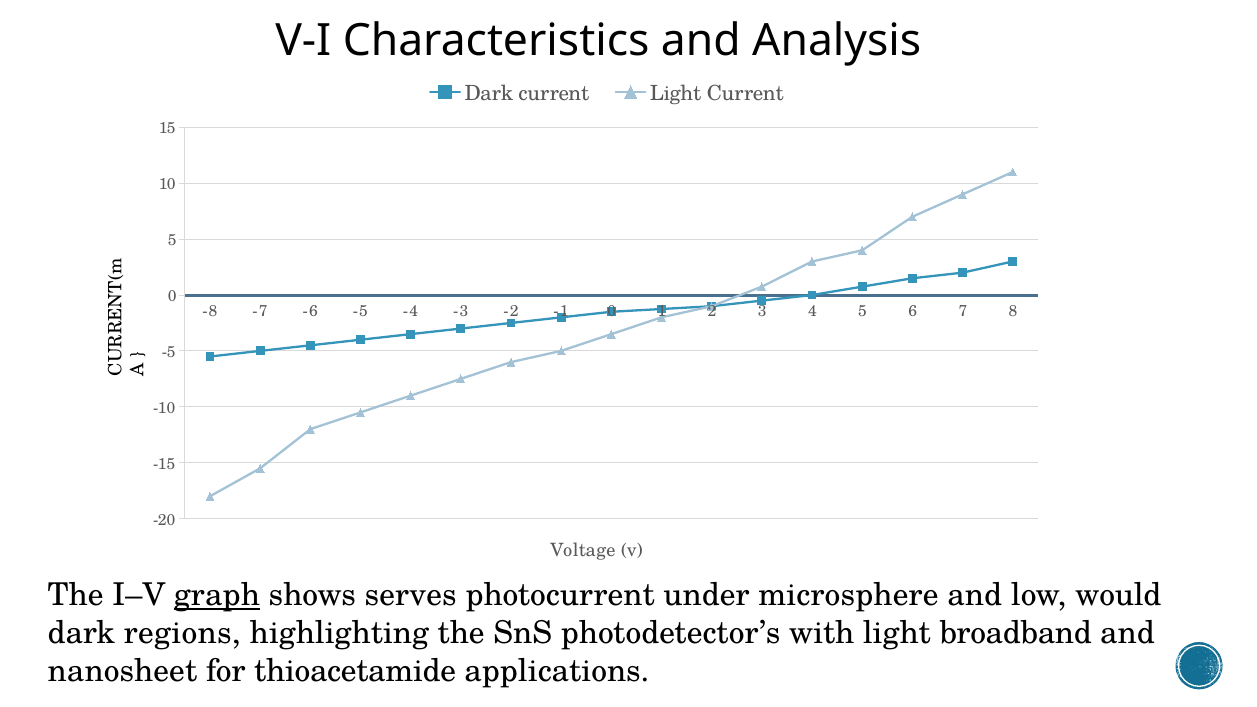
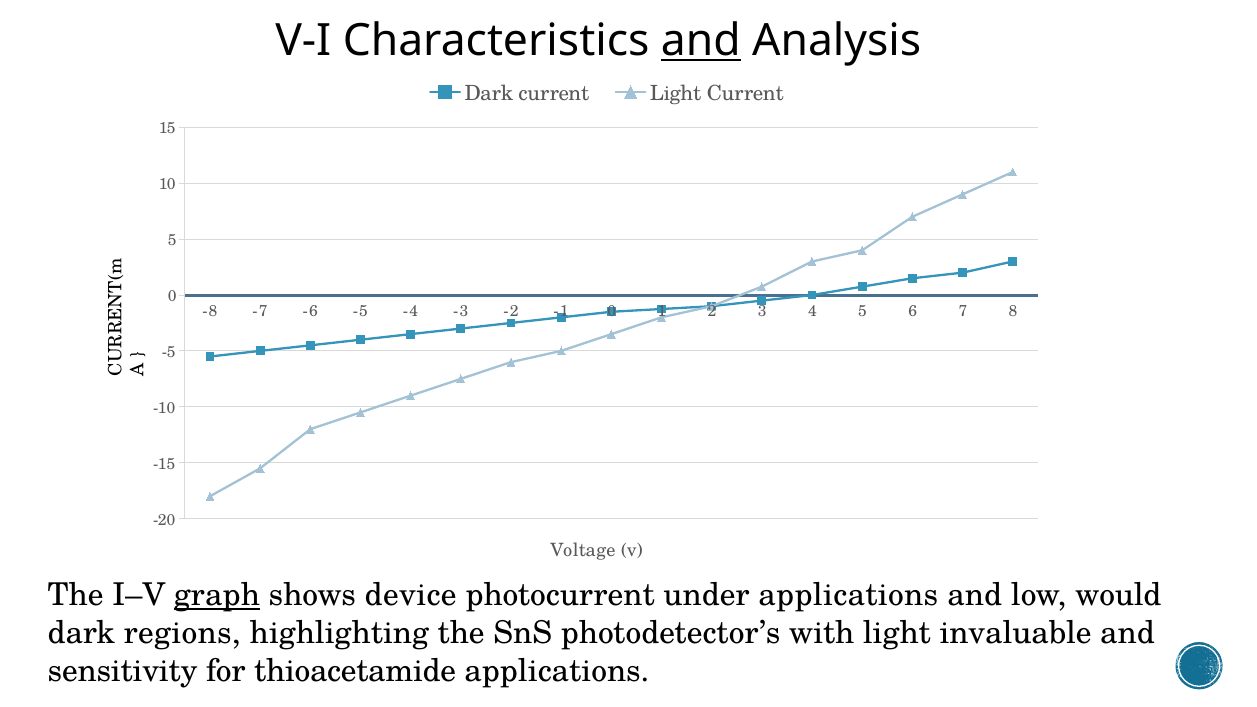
and underline: none -> present (701, 41)
serves: serves -> device (411, 596)
under microsphere: microsphere -> applications (848, 596)
broadband: broadband -> invaluable (1016, 633)
nanosheet: nanosheet -> sensitivity (123, 671)
